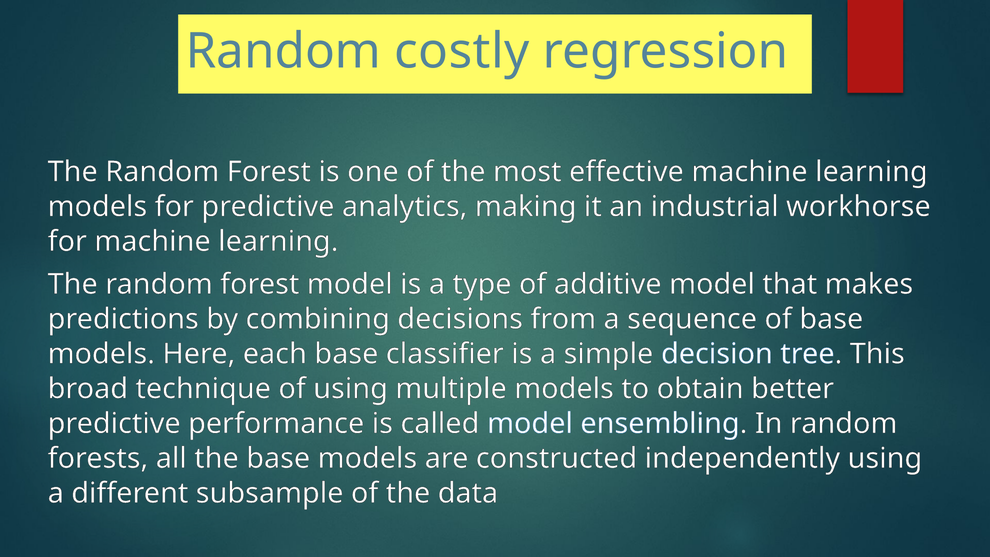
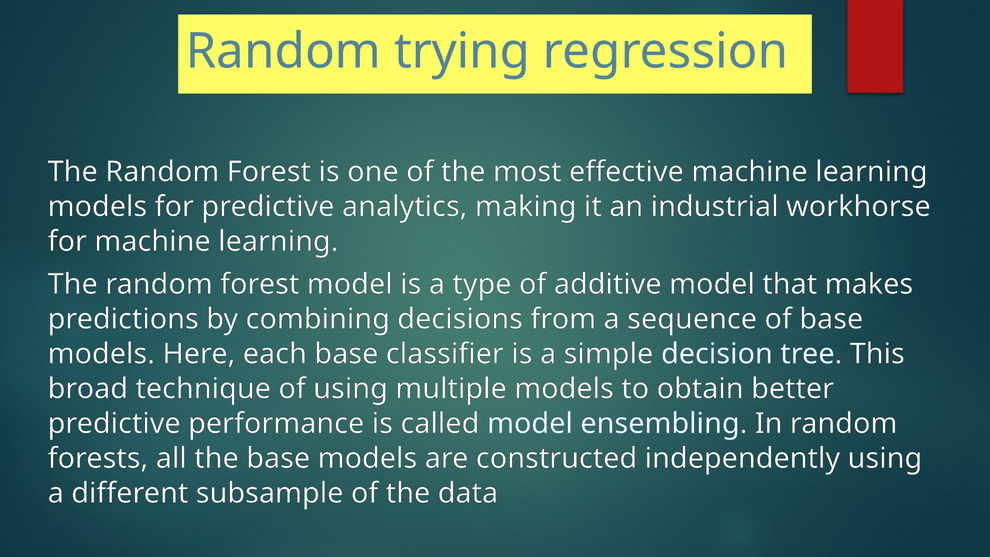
costly: costly -> trying (462, 51)
